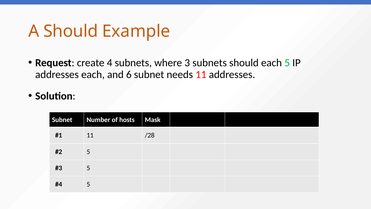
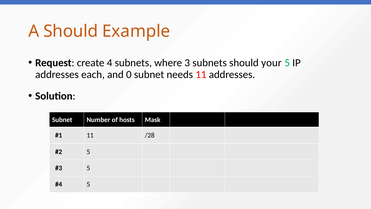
should each: each -> your (271, 63)
6: 6 -> 0 (129, 74)
